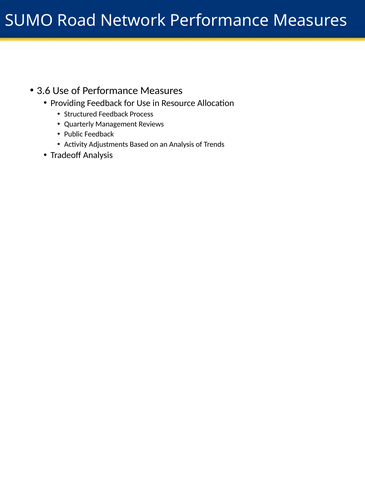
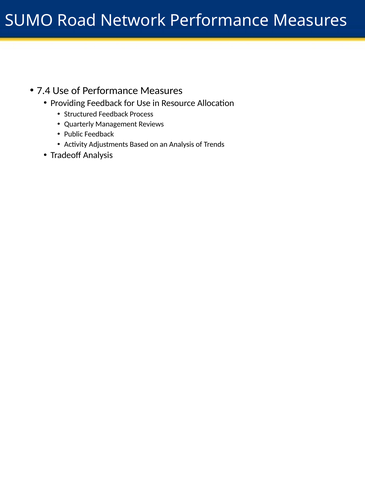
3.6: 3.6 -> 7.4 (44, 91)
